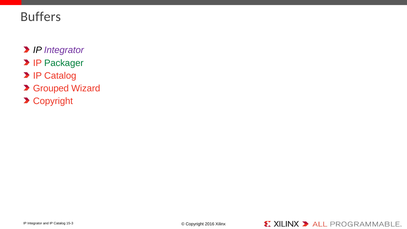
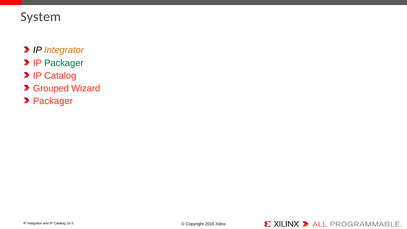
Buffers: Buffers -> System (41, 17)
Integrator colour: purple -> orange (64, 50)
Copyright: Copyright -> Packager (53, 101)
